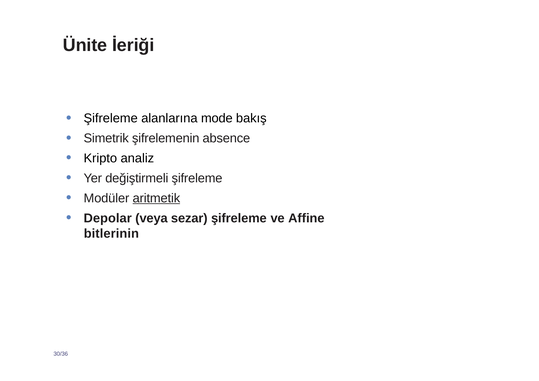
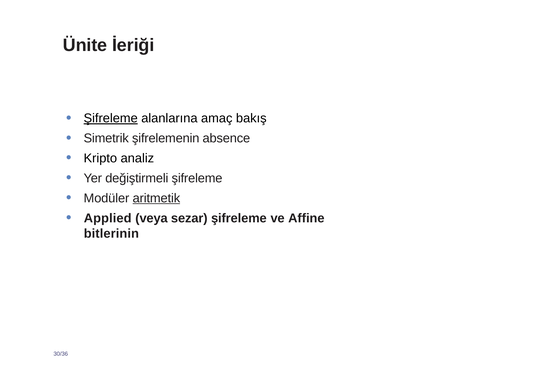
Şifreleme underline: none -> present (111, 118)
mode: mode -> amaç (217, 118)
Depolar: Depolar -> Applied (108, 218)
